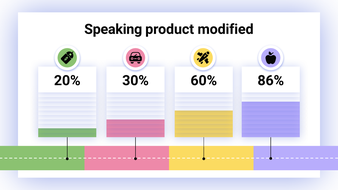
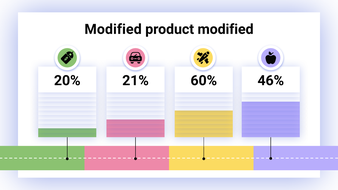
Speaking: Speaking -> Modified (113, 29)
30%: 30% -> 21% (136, 81)
86%: 86% -> 46% (271, 81)
